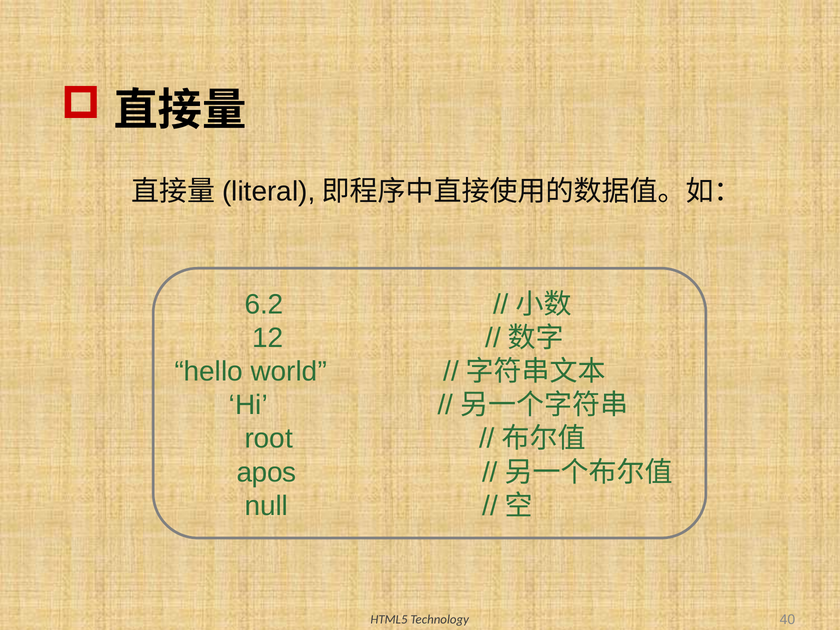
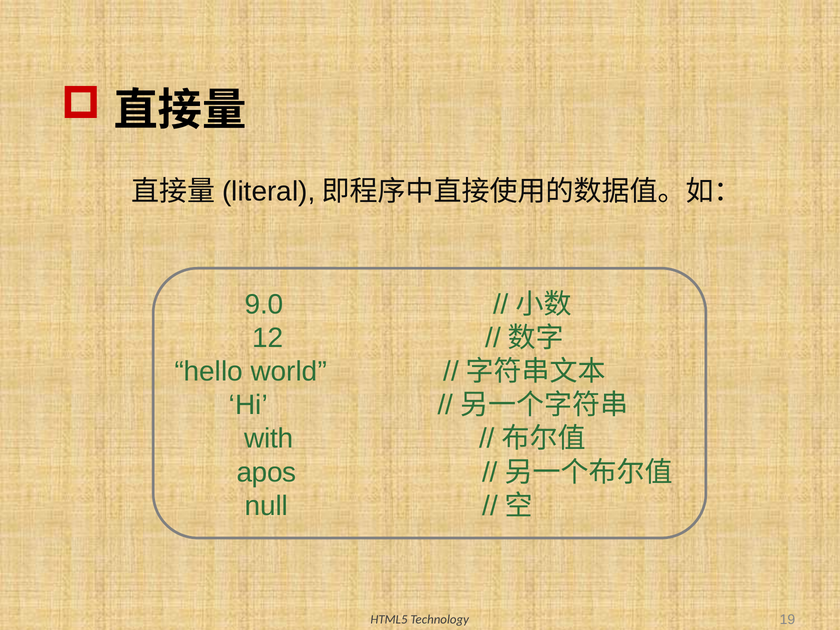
6.2: 6.2 -> 9.0 (264, 304)
root: root -> with (269, 439)
40: 40 -> 19 (788, 620)
